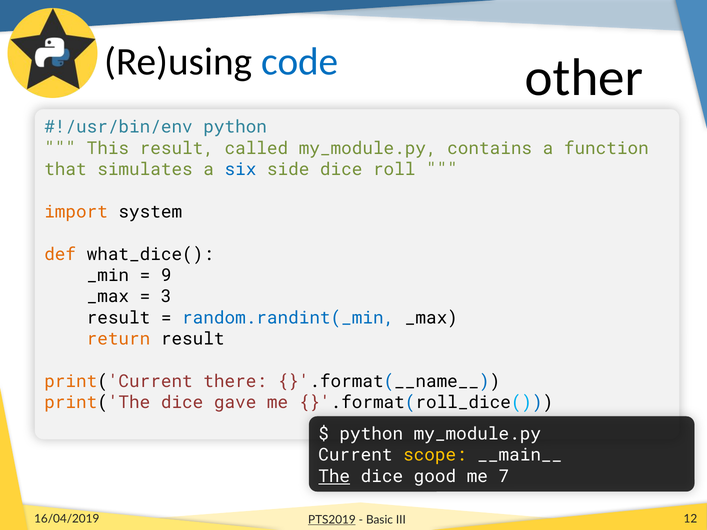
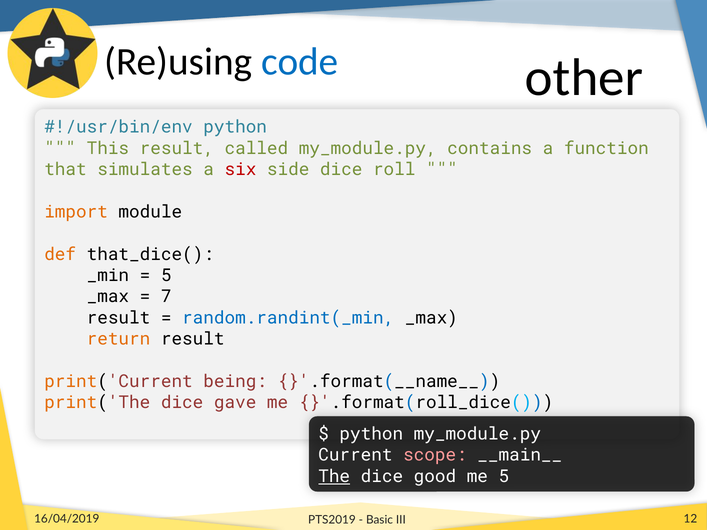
six colour: blue -> red (240, 169)
system: system -> module (150, 212)
what_dice(: what_dice( -> that_dice( (150, 254)
9: 9 -> 5 (166, 276)
3: 3 -> 7 (166, 297)
there: there -> being (235, 382)
scope colour: yellow -> pink (435, 455)
me 7: 7 -> 5 (504, 477)
PTS2019 underline: present -> none (332, 520)
